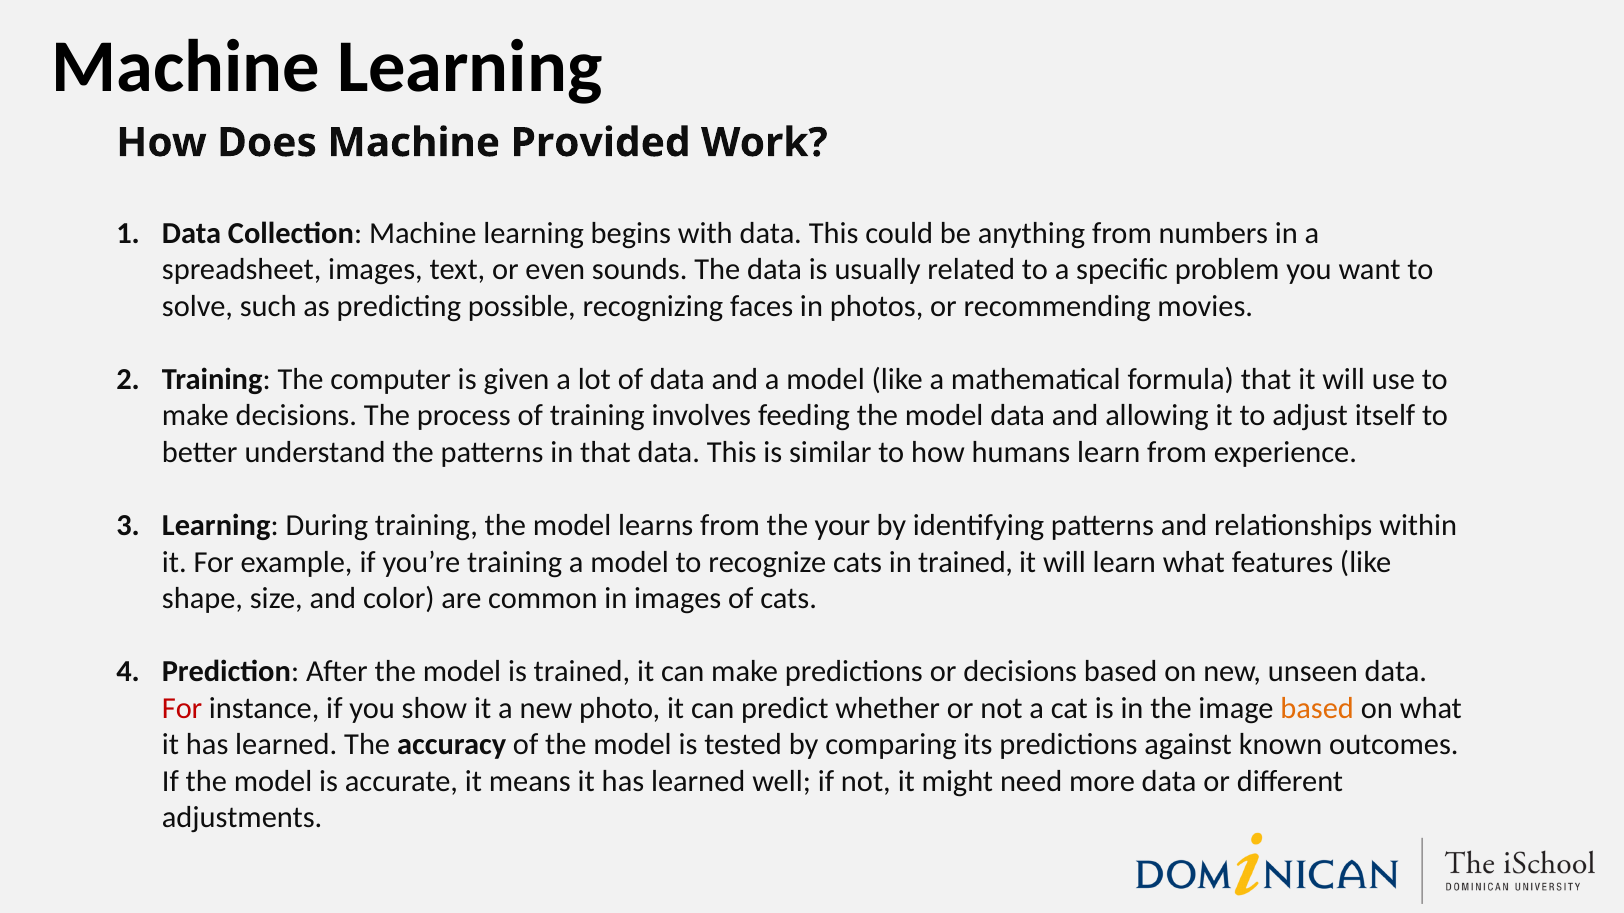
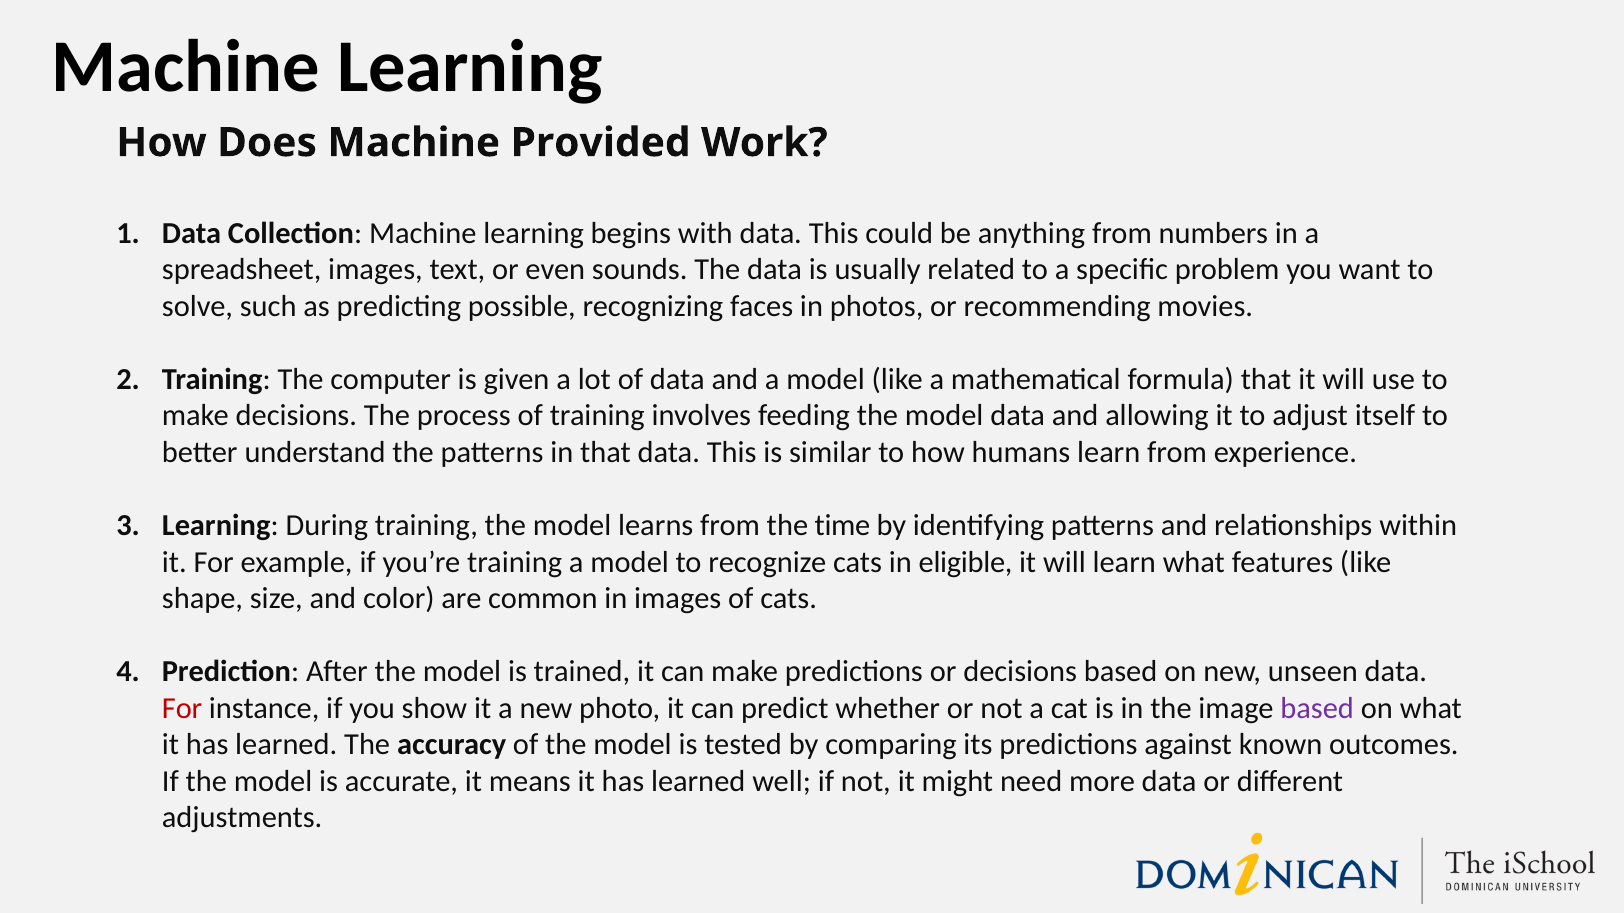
your: your -> time (842, 526)
in trained: trained -> eligible (966, 562)
based colour: orange -> purple (1317, 708)
